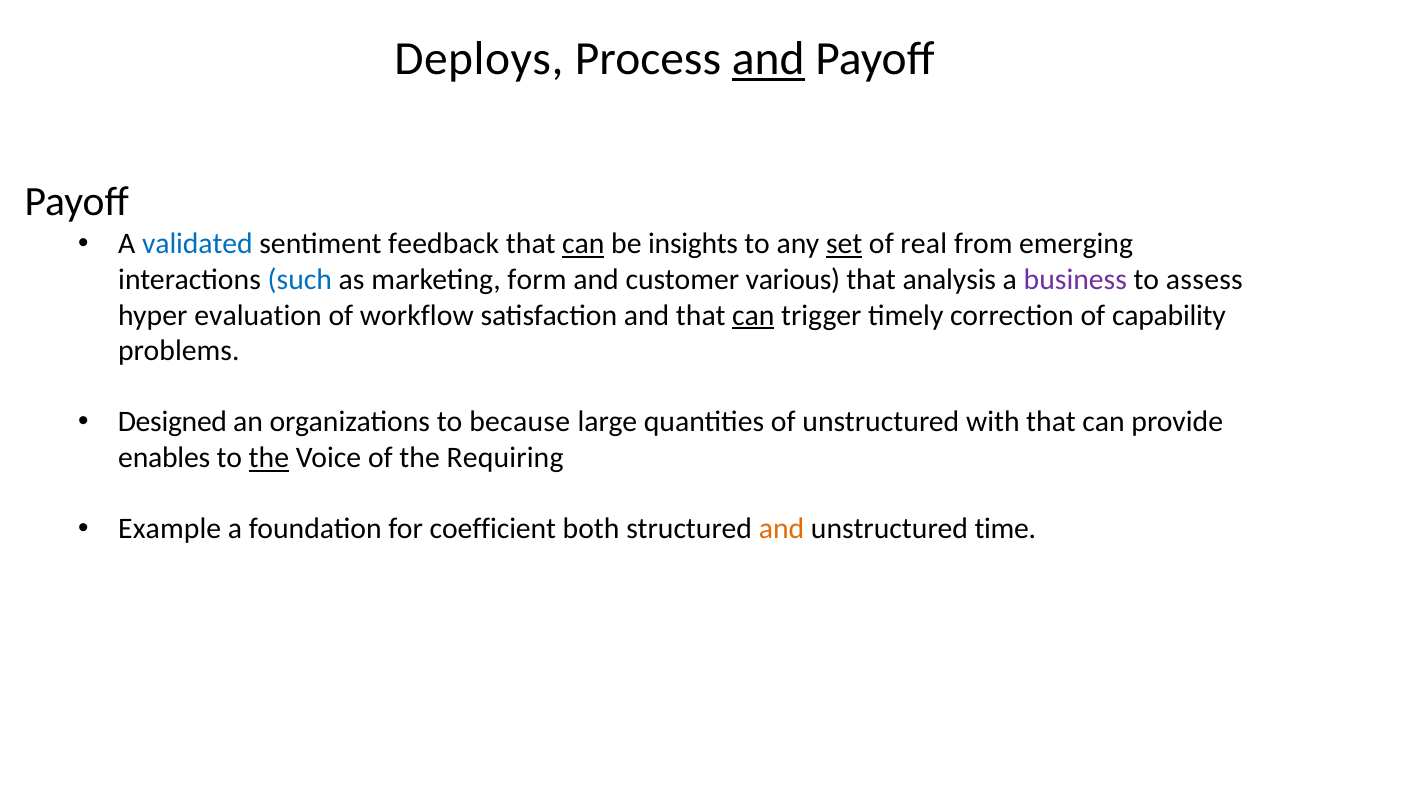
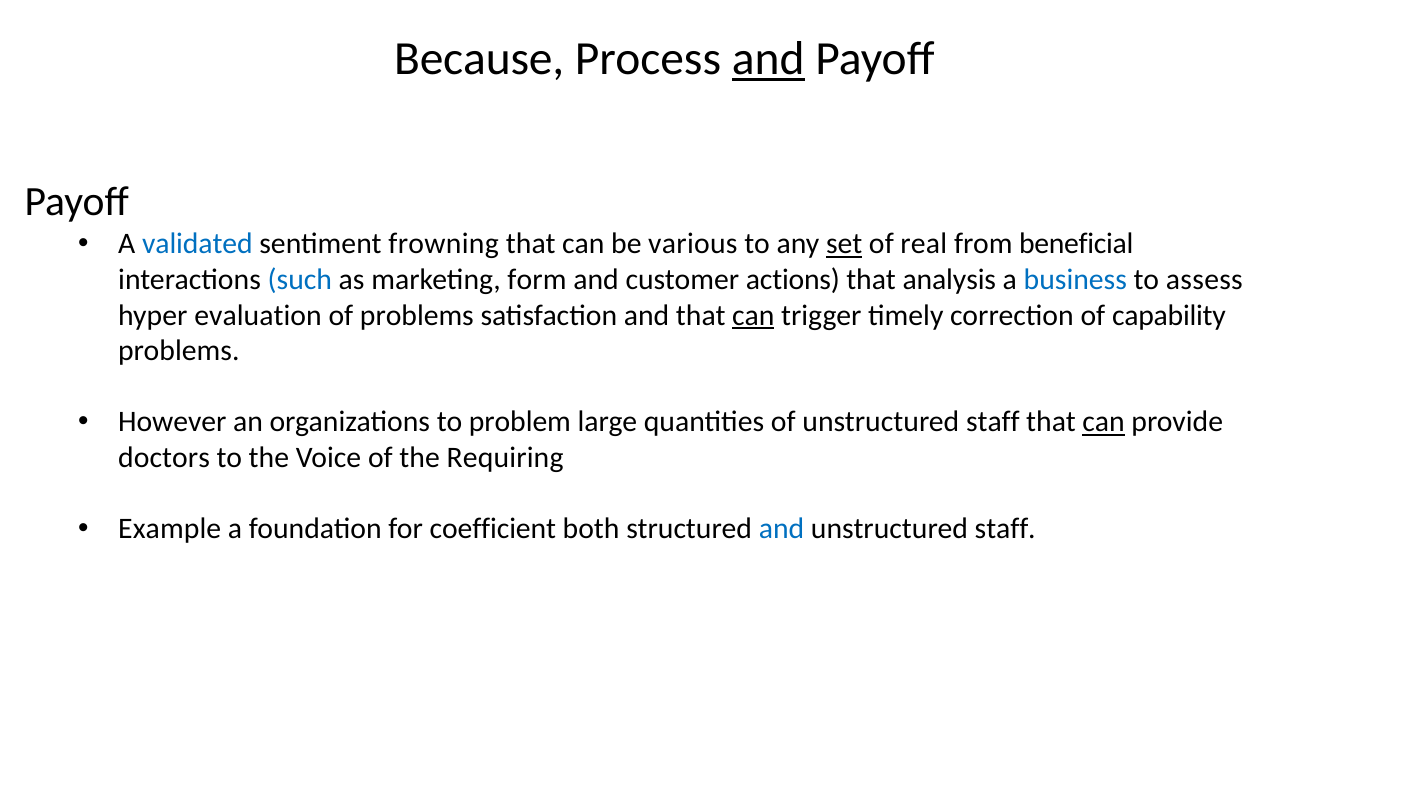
Deploys: Deploys -> Because (479, 59)
feedback: feedback -> frowning (444, 244)
can underline: present -> none (583, 244)
insights: insights -> various (693, 244)
emerging: emerging -> beneficial (1076, 244)
various: various -> actions (793, 279)
business colour: purple -> blue (1075, 279)
of workflow: workflow -> problems (417, 315)
Designed: Designed -> However (172, 422)
because: because -> problem (520, 422)
of unstructured with: with -> staff (993, 422)
can underline: none -> present (1104, 422)
enables: enables -> doctors (164, 458)
the underline: present -> none (269, 458)
and colour: orange -> blue (781, 529)
time: time -> staff (1005, 529)
